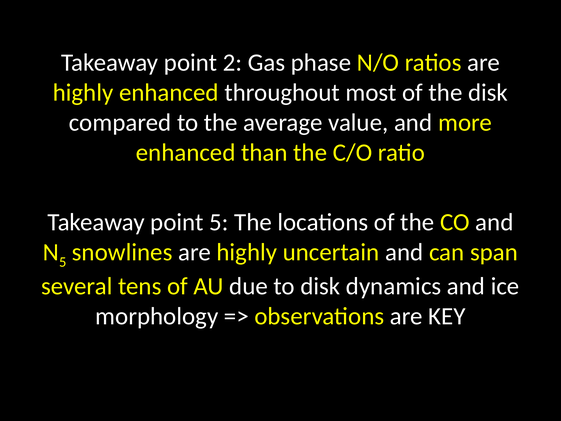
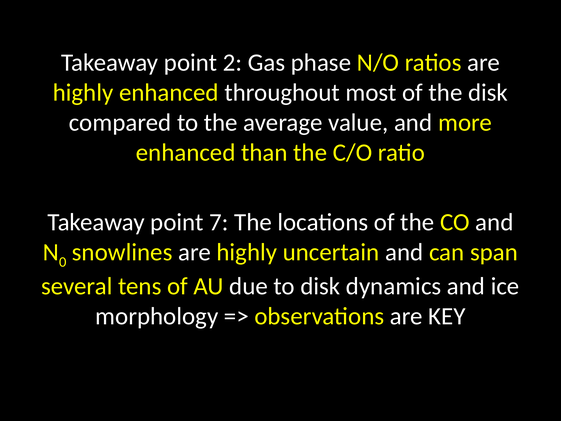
point 5: 5 -> 7 (219, 222)
5: 5 -> 0 (63, 262)
